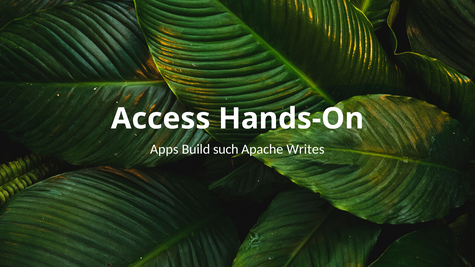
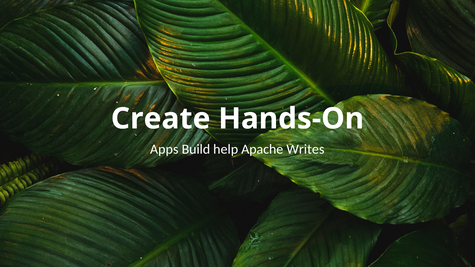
Access: Access -> Create (161, 119)
such: such -> help (226, 149)
